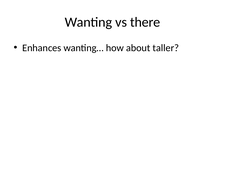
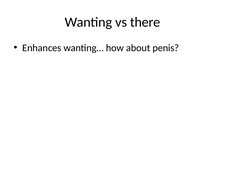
taller: taller -> penis (166, 48)
